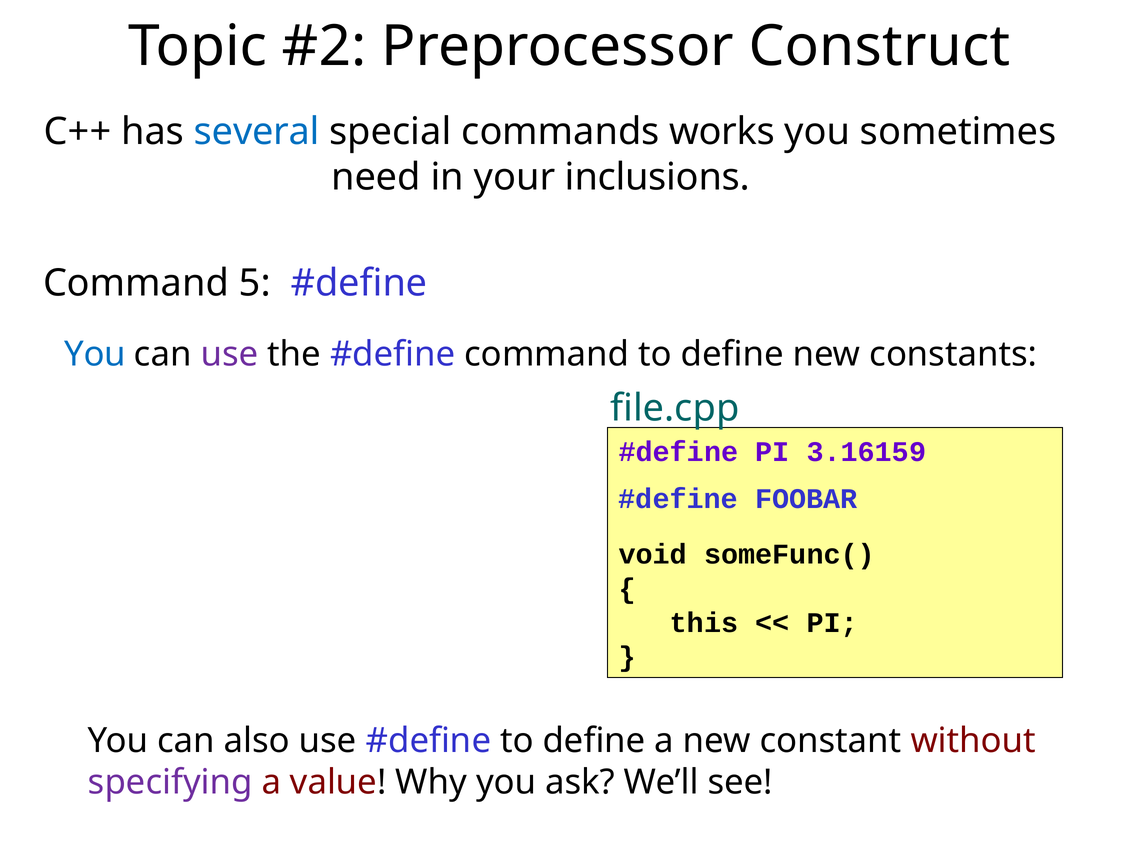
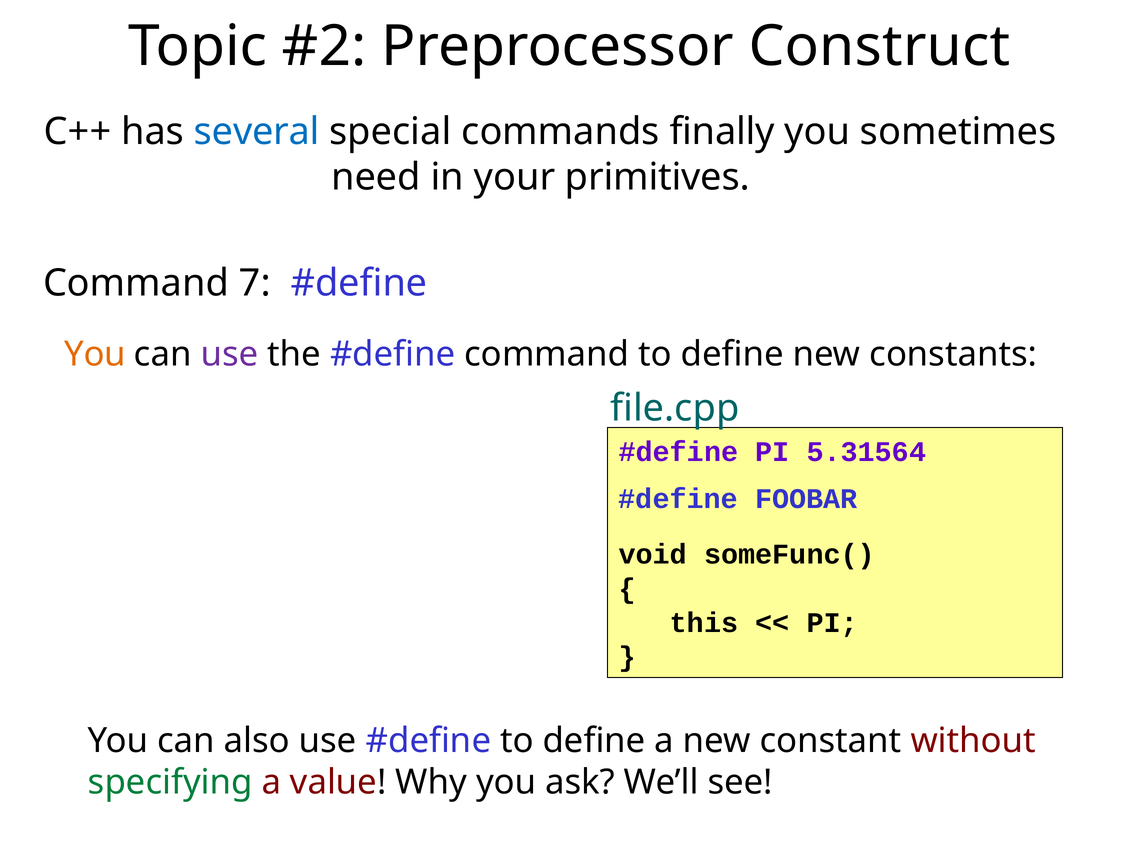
works: works -> finally (722, 132)
inclusions: inclusions -> primitives (657, 177)
5: 5 -> 7 (255, 284)
You colour: blue -> orange (95, 355)
3.16159: 3.16159 -> 5.31564 (866, 452)
specifying colour: purple -> green (170, 782)
